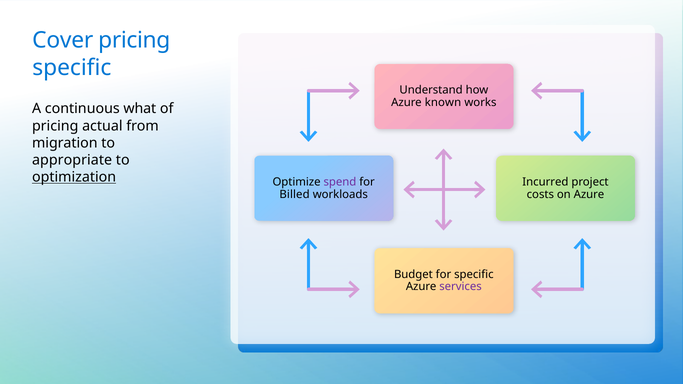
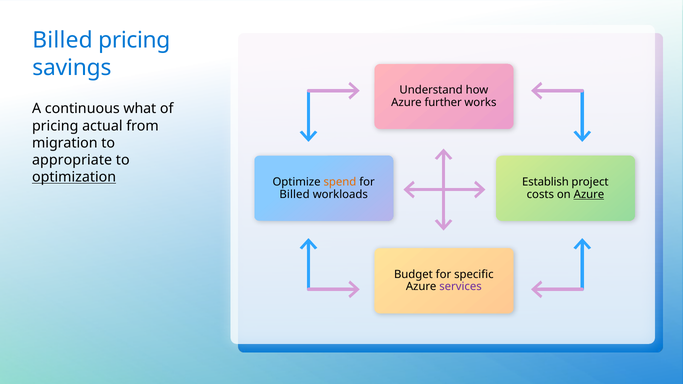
Cover: Cover -> Billed (63, 40)
specific: specific -> savings (72, 68)
known: known -> further (443, 103)
spend colour: purple -> orange (340, 182)
Incurred: Incurred -> Establish (545, 182)
Azure underline: none -> present (589, 194)
